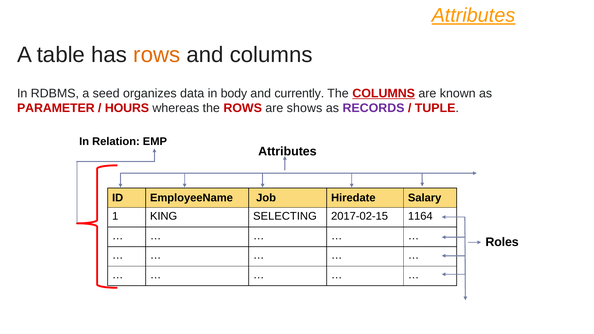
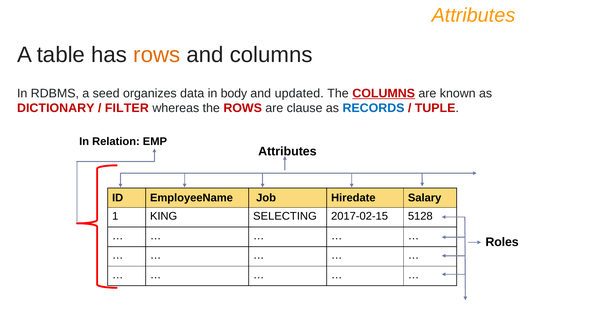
Attributes underline: present -> none (473, 15)
currently: currently -> updated (299, 93)
PARAMETER: PARAMETER -> DICTIONARY (56, 108)
HOURS: HOURS -> FILTER (127, 108)
shows: shows -> clause (305, 108)
RECORDS colour: purple -> blue (373, 108)
1164: 1164 -> 5128 (420, 216)
